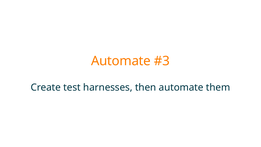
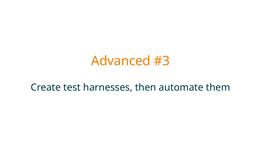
Automate: Automate -> Advanced (121, 61)
